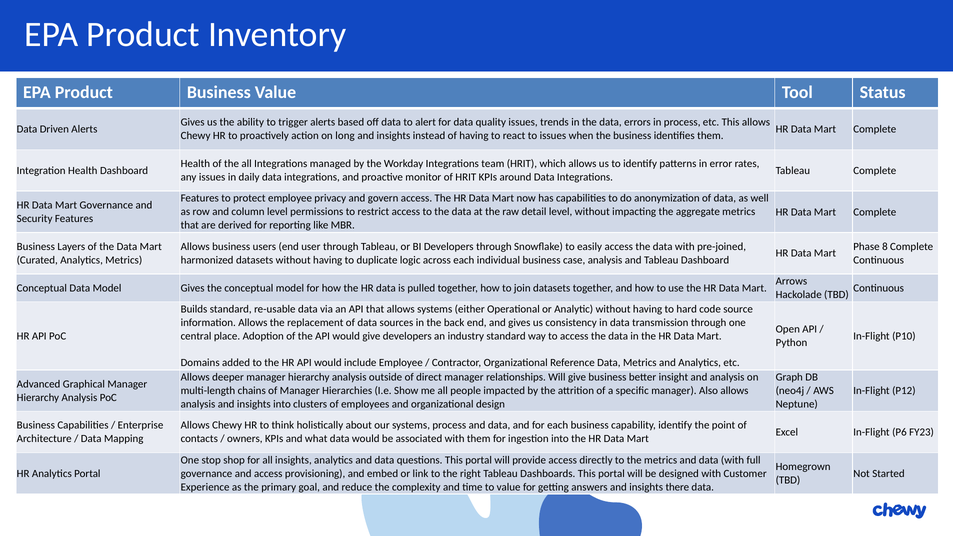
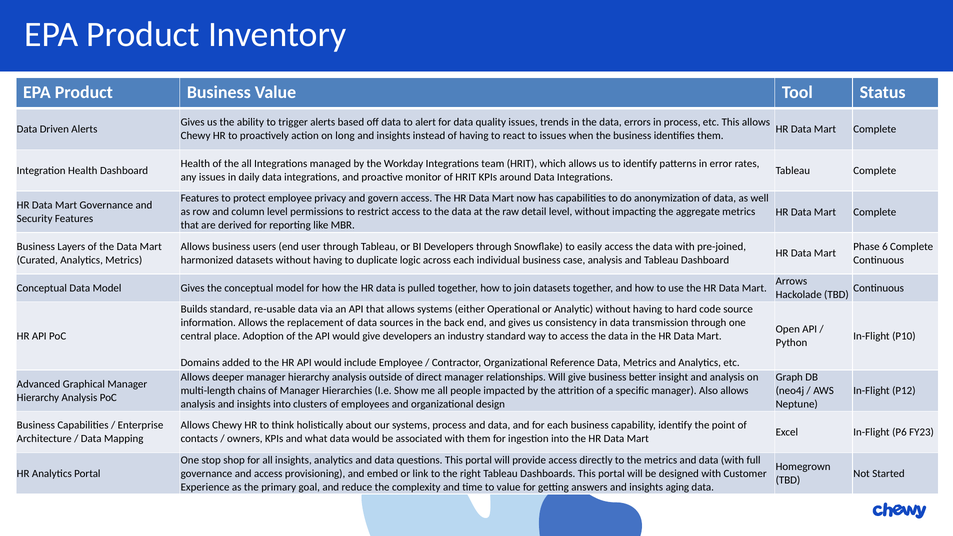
8: 8 -> 6 (885, 247)
there: there -> aging (677, 487)
